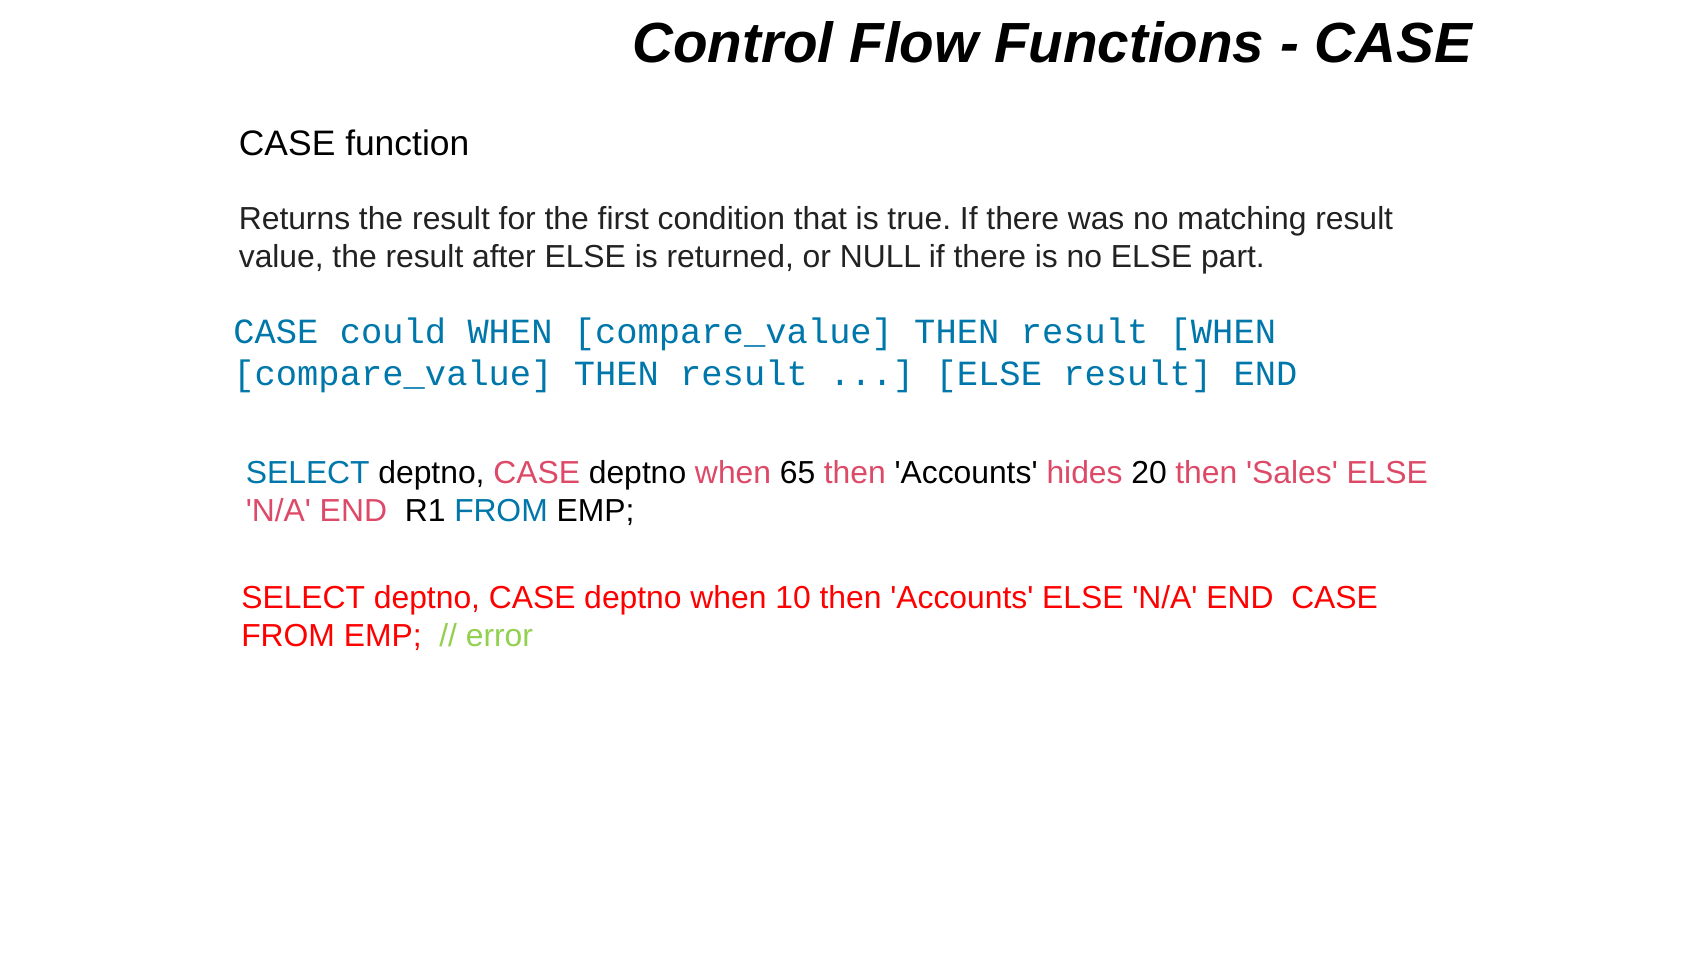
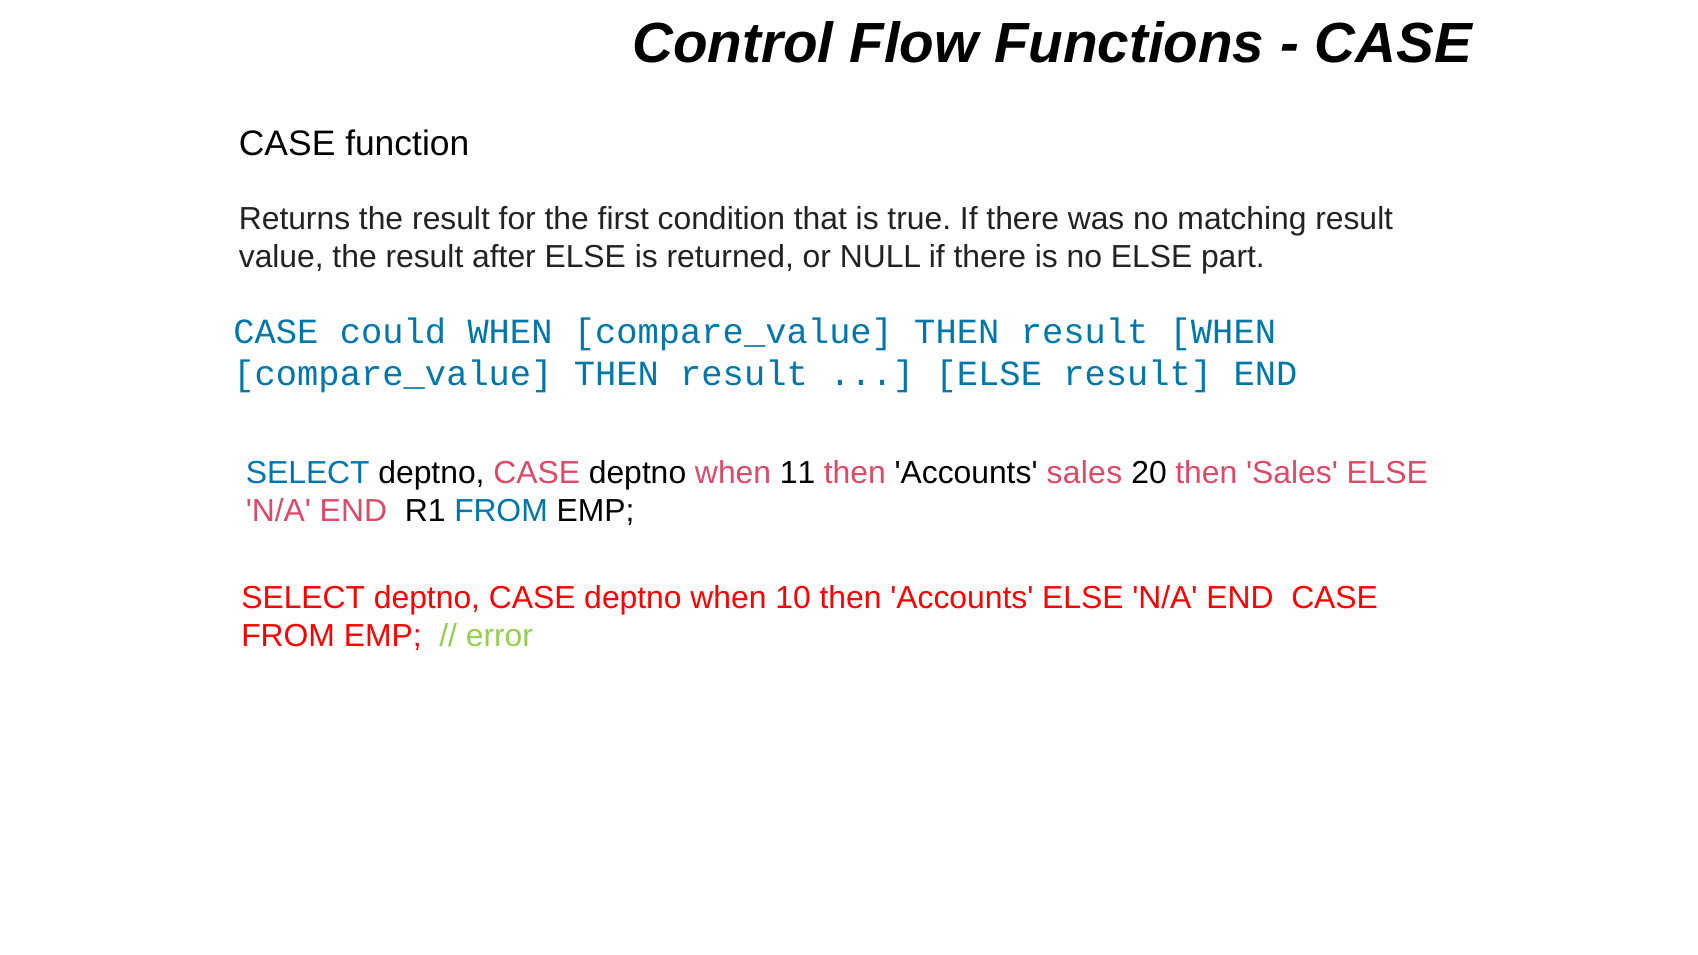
65: 65 -> 11 (798, 473)
Accounts hides: hides -> sales (1084, 473)
